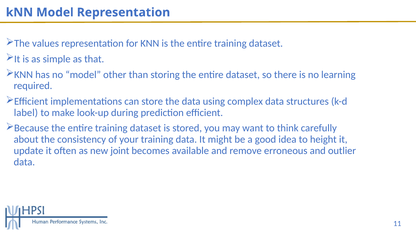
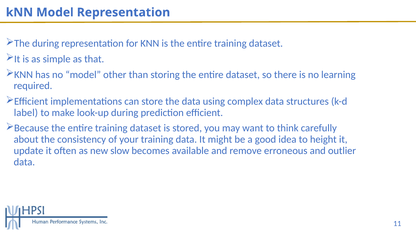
The values: values -> during (46, 44)
joint: joint -> slow (120, 151)
